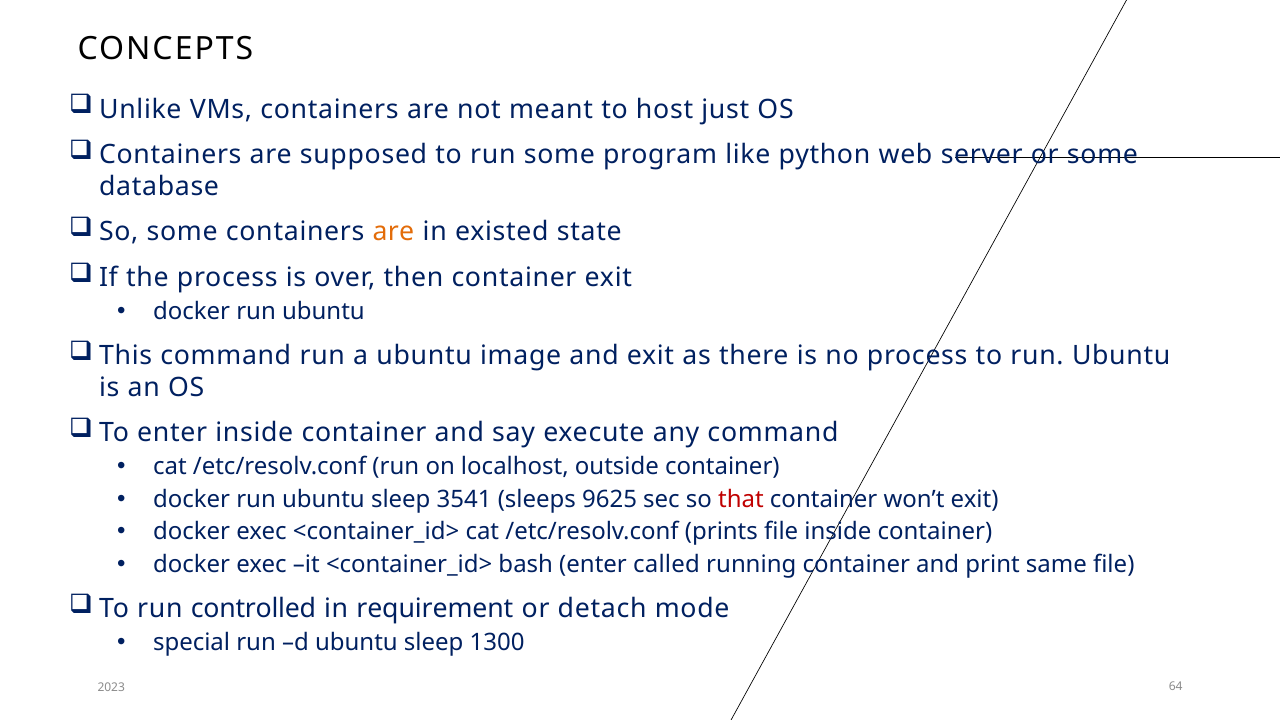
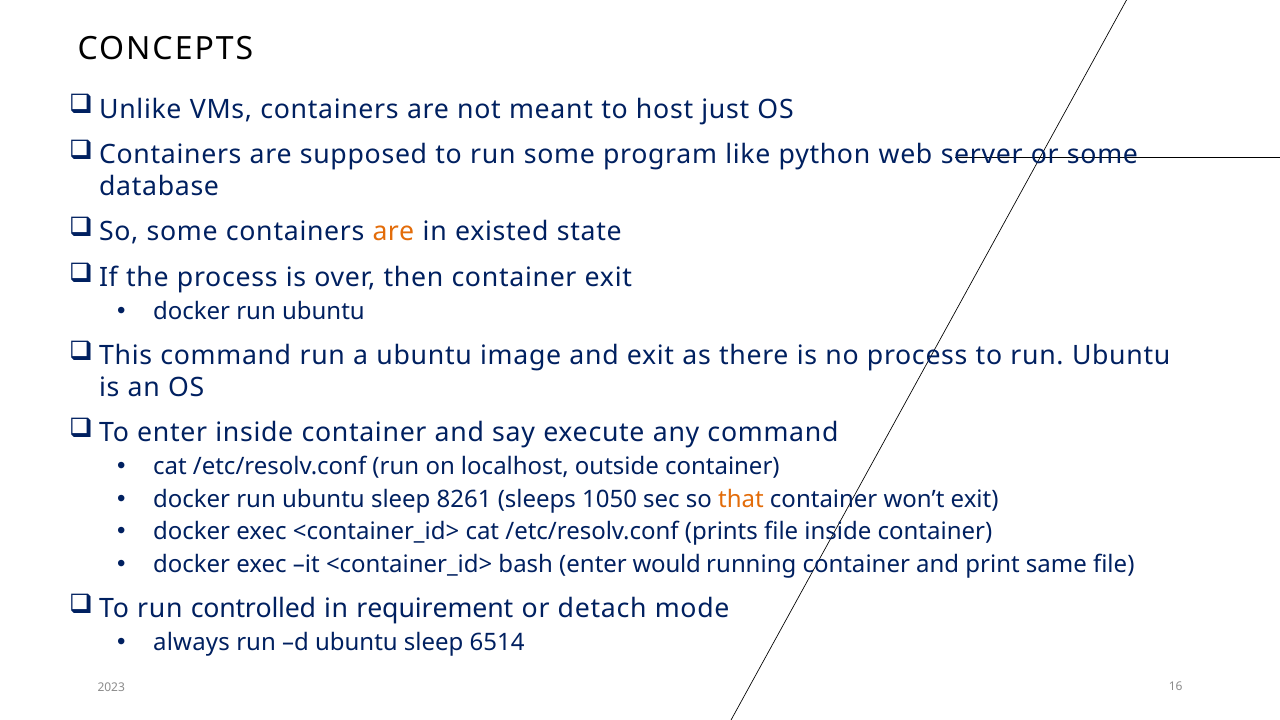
3541: 3541 -> 8261 (464, 499)
9625: 9625 -> 1050 (610, 499)
that colour: red -> orange (741, 499)
called: called -> would (667, 564)
special: special -> always (192, 642)
1300: 1300 -> 6514 (497, 642)
64: 64 -> 16 (1176, 686)
